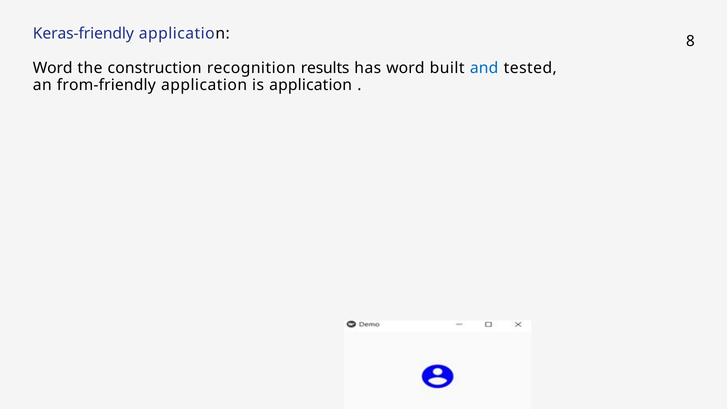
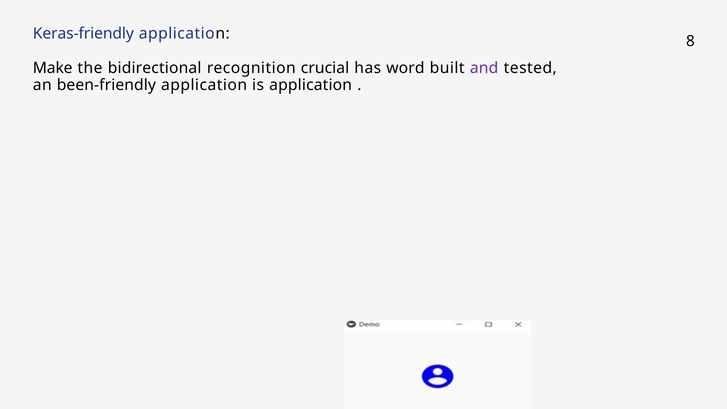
Word: Word -> Make (53, 68)
construction: construction -> bidirectional (155, 68)
results: results -> crucial (325, 68)
and colour: blue -> purple (484, 68)
from-friendly: from-friendly -> been-friendly (106, 85)
